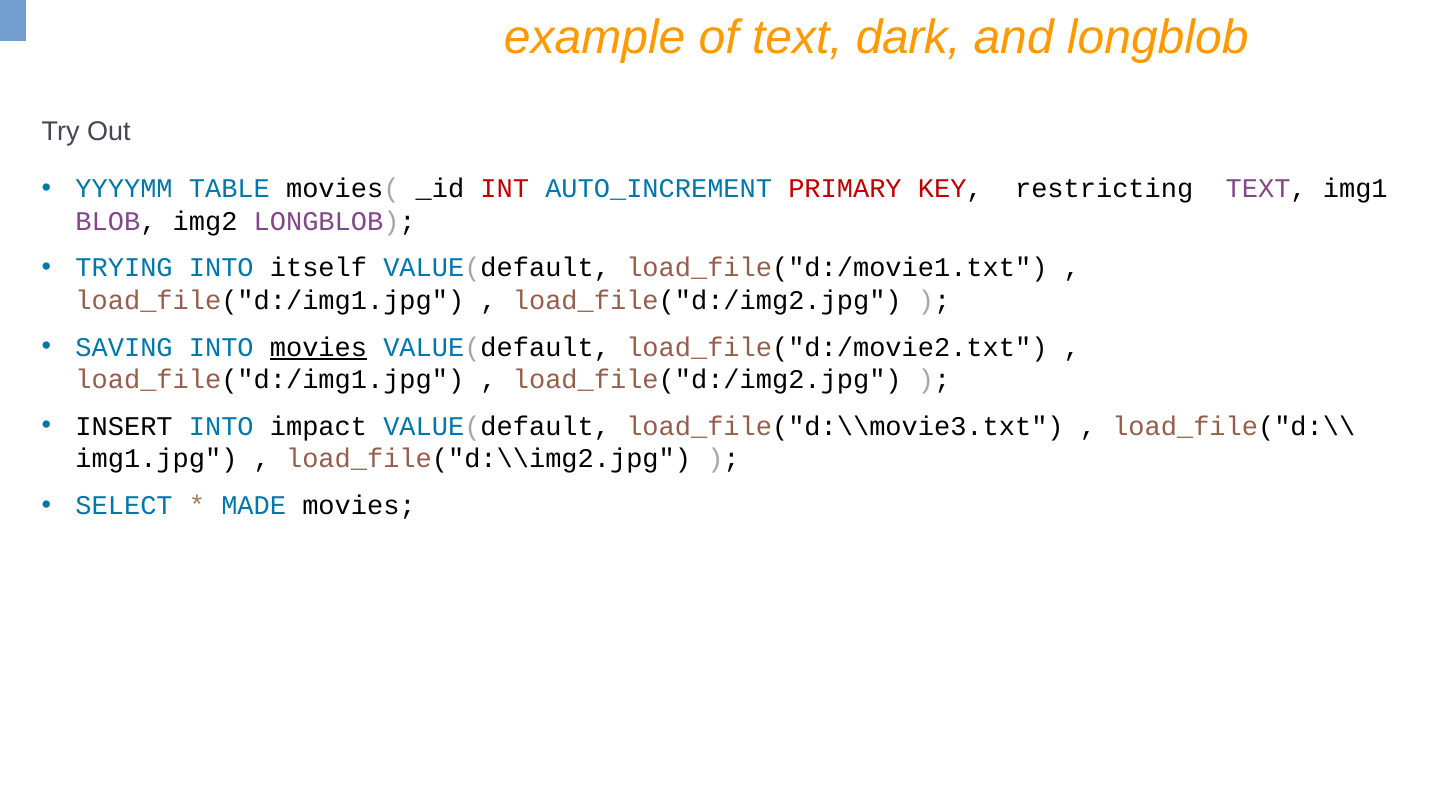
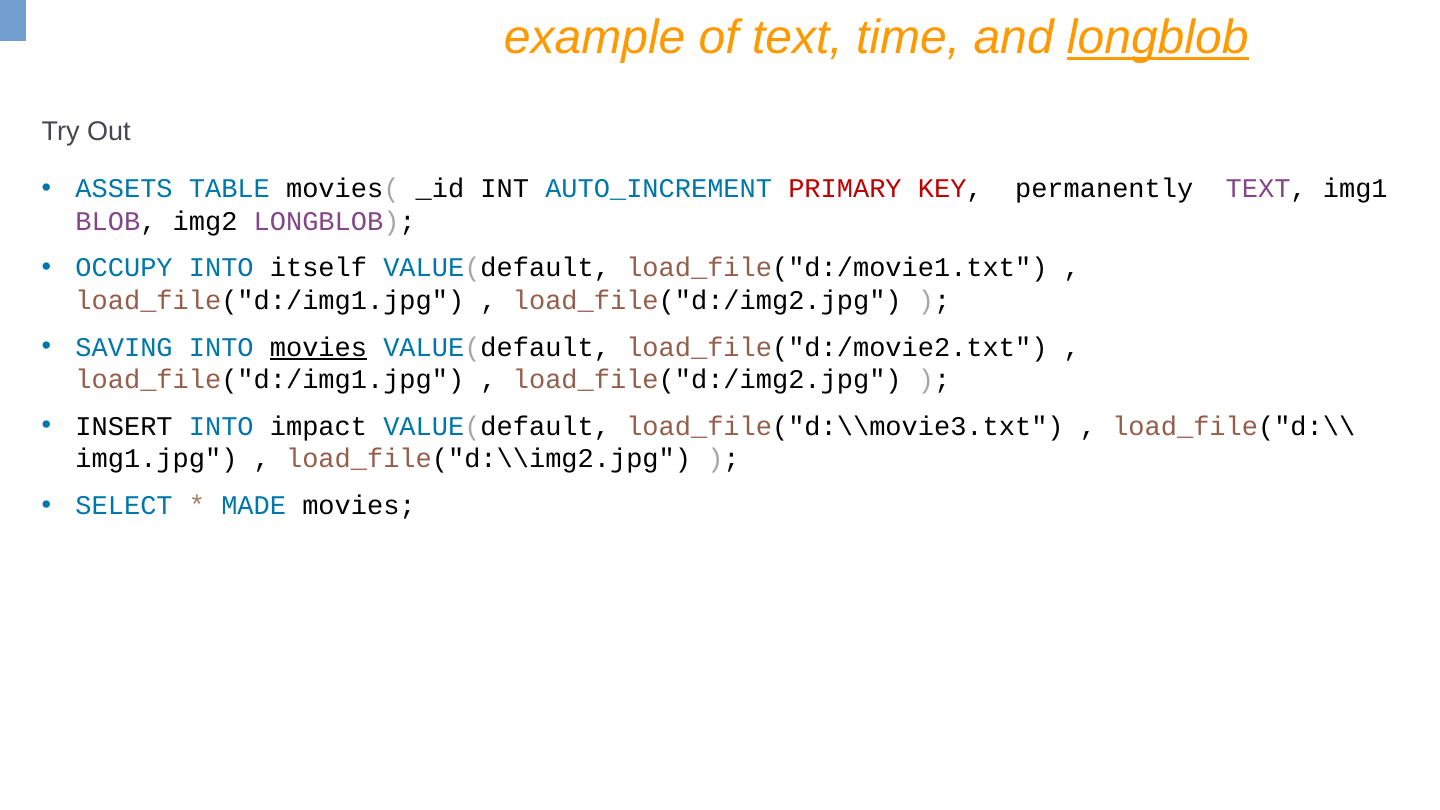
dark: dark -> time (908, 37)
longblob underline: none -> present (1158, 37)
YYYYMM: YYYYMM -> ASSETS (124, 189)
INT colour: red -> black (505, 189)
restricting: restricting -> permanently (1104, 189)
TRYING: TRYING -> OCCUPY (124, 268)
